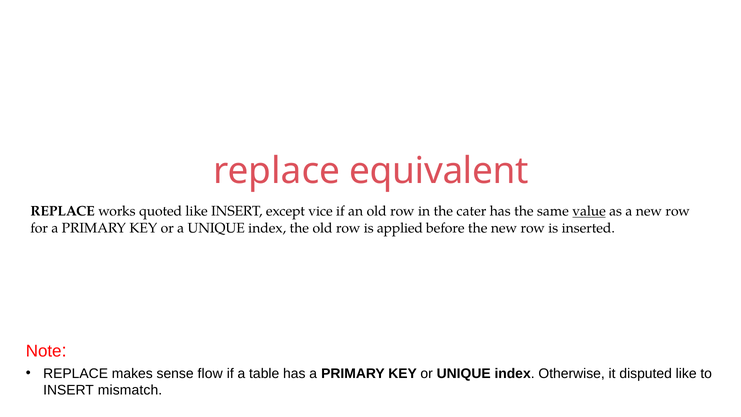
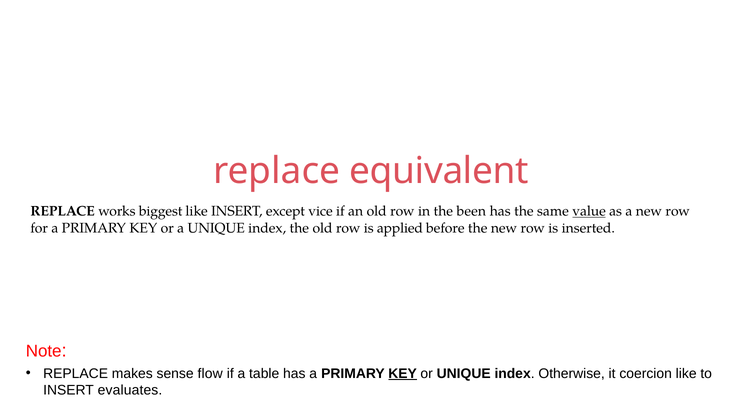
quoted: quoted -> biggest (161, 211)
cater: cater -> been (471, 211)
KEY underline: none -> present (403, 373)
disputed: disputed -> coercion (646, 373)
mismatch: mismatch -> evaluates (130, 390)
